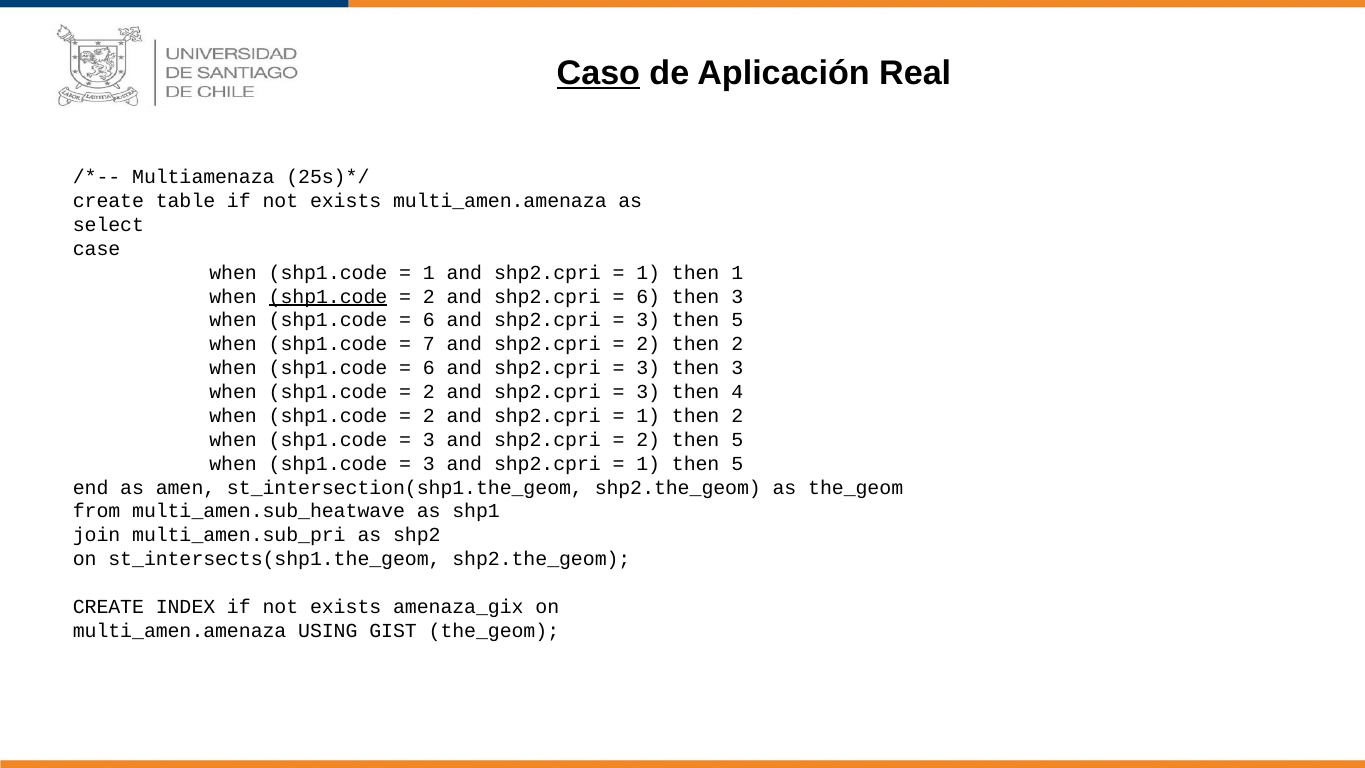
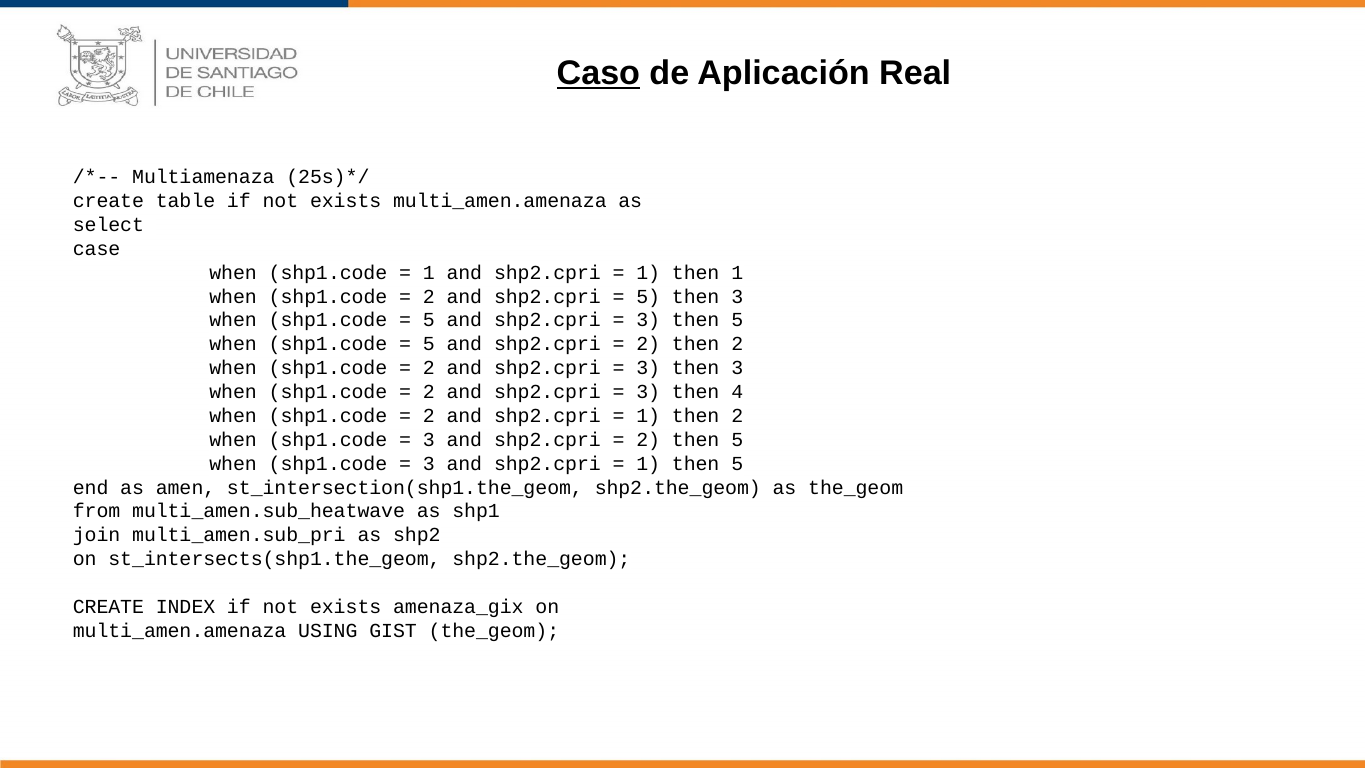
shp1.code underline: present -> none (328, 296)
6: 6 -> 5 (648, 296)
6: 6 -> 5 (429, 320)
7: 7 -> 5 (429, 344)
6: 6 -> 2 (429, 368)
